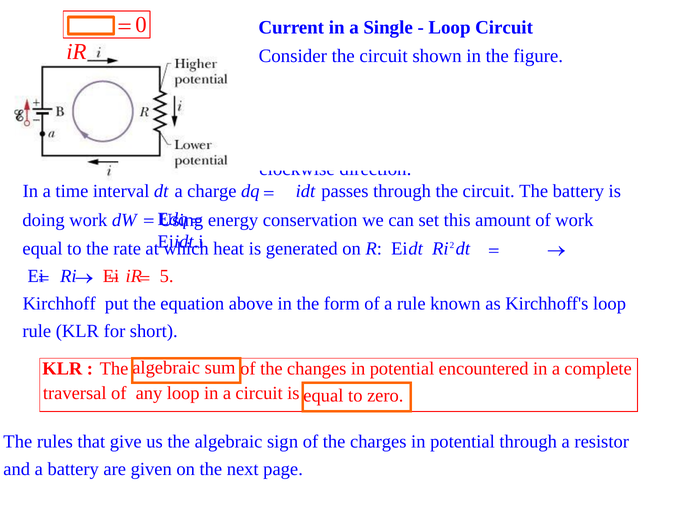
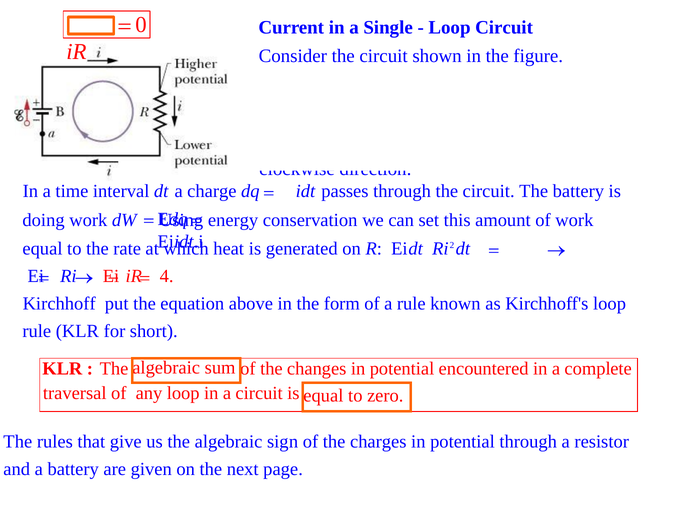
5: 5 -> 4 (167, 276)
